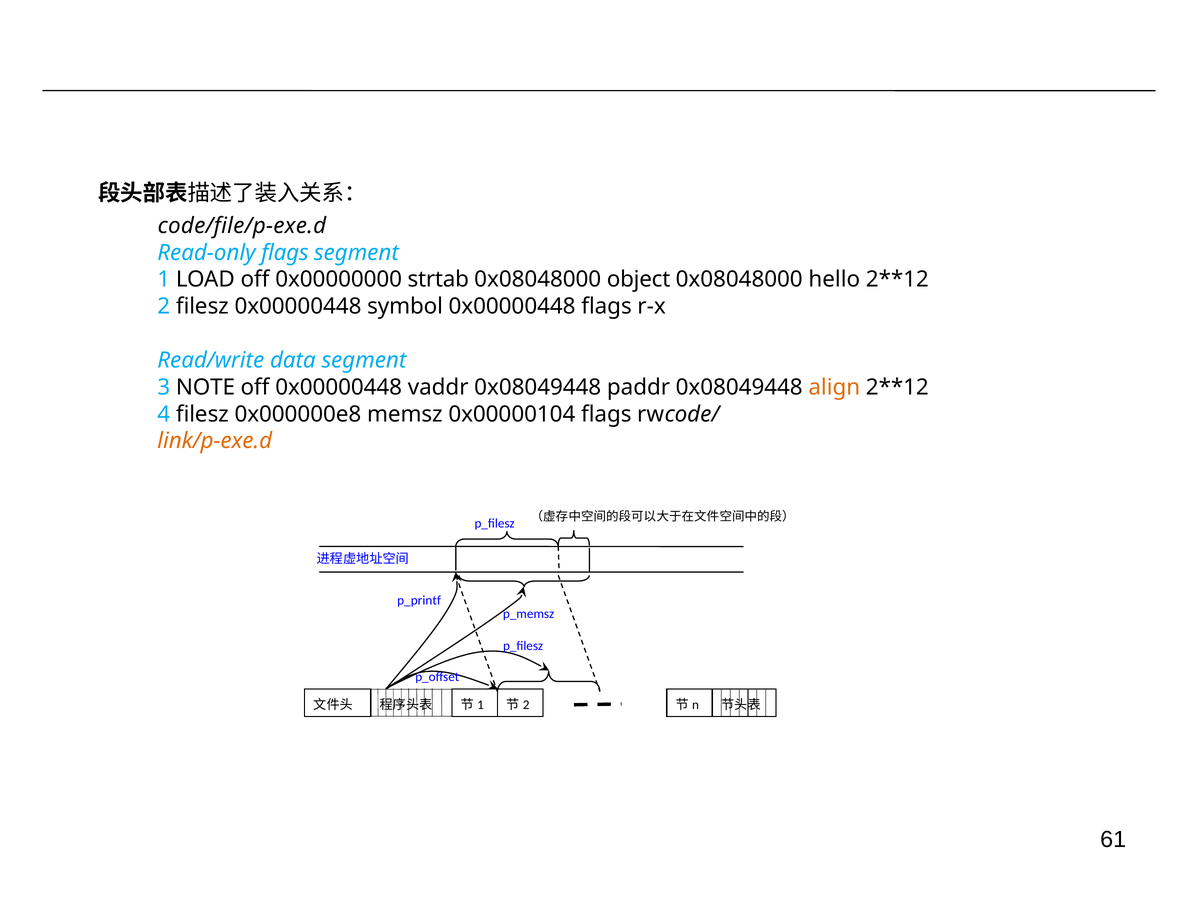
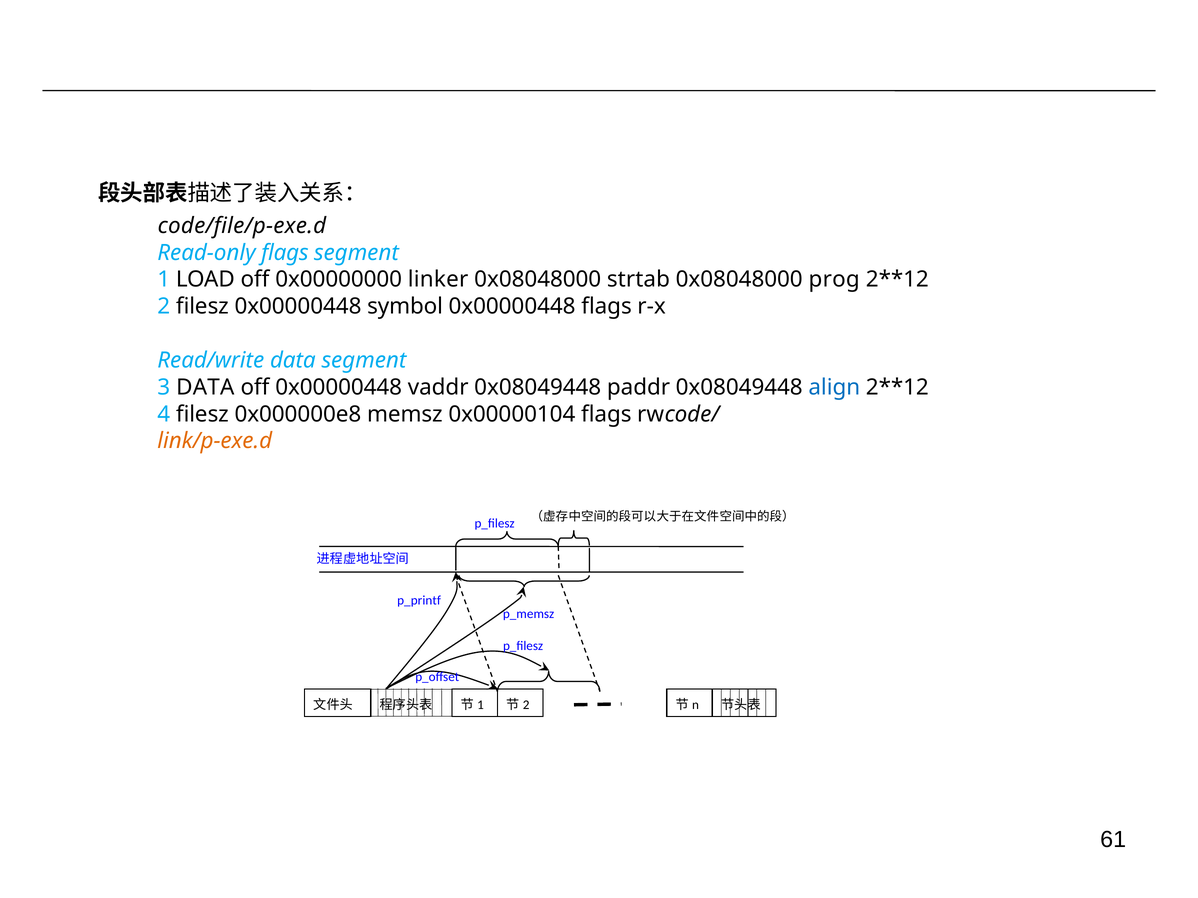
strtab: strtab -> linker (438, 280)
object: object -> strtab (638, 280)
hello: hello -> prog (834, 280)
3 NOTE: NOTE -> DATA (205, 387)
align colour: orange -> blue (834, 387)
